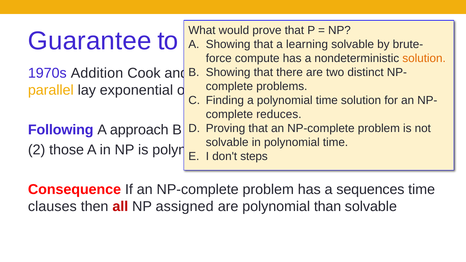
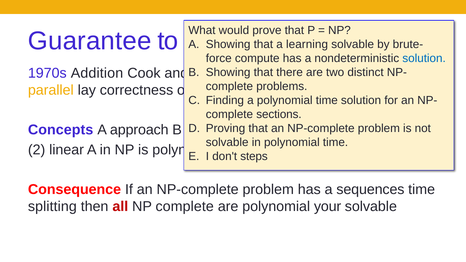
solution colour: orange -> blue (424, 58)
exponential: exponential -> correctness (136, 90)
reduces: reduces -> sections (279, 114)
Following: Following -> Concepts (61, 130)
those: those -> linear (67, 150)
clauses: clauses -> splitting (52, 207)
NP assigned: assigned -> complete (185, 207)
than: than -> your (328, 207)
